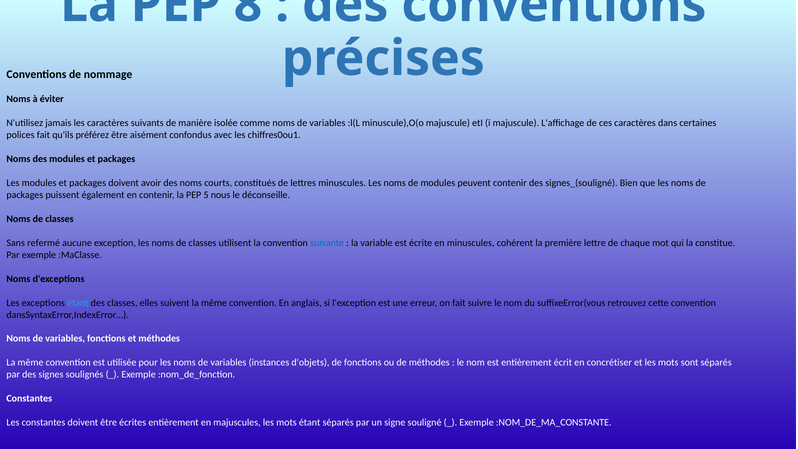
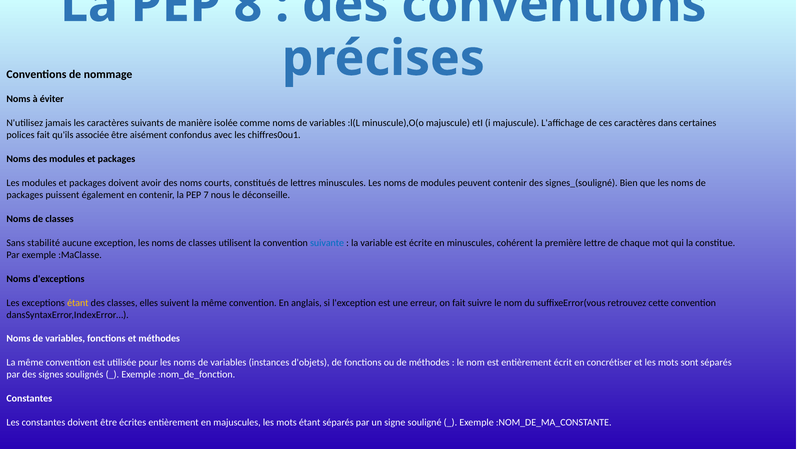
préférez: préférez -> associée (92, 135)
5: 5 -> 7 (206, 195)
refermé: refermé -> stabilité (44, 243)
étant colour: light blue -> yellow (78, 303)
